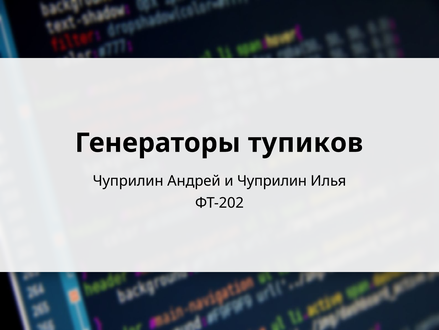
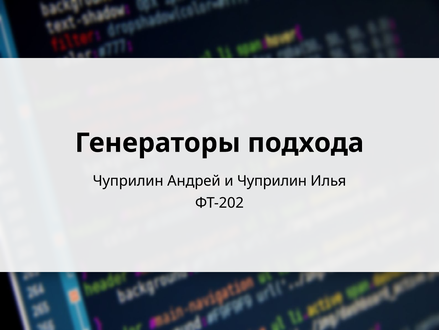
тупиков: тупиков -> подхода (306, 143)
